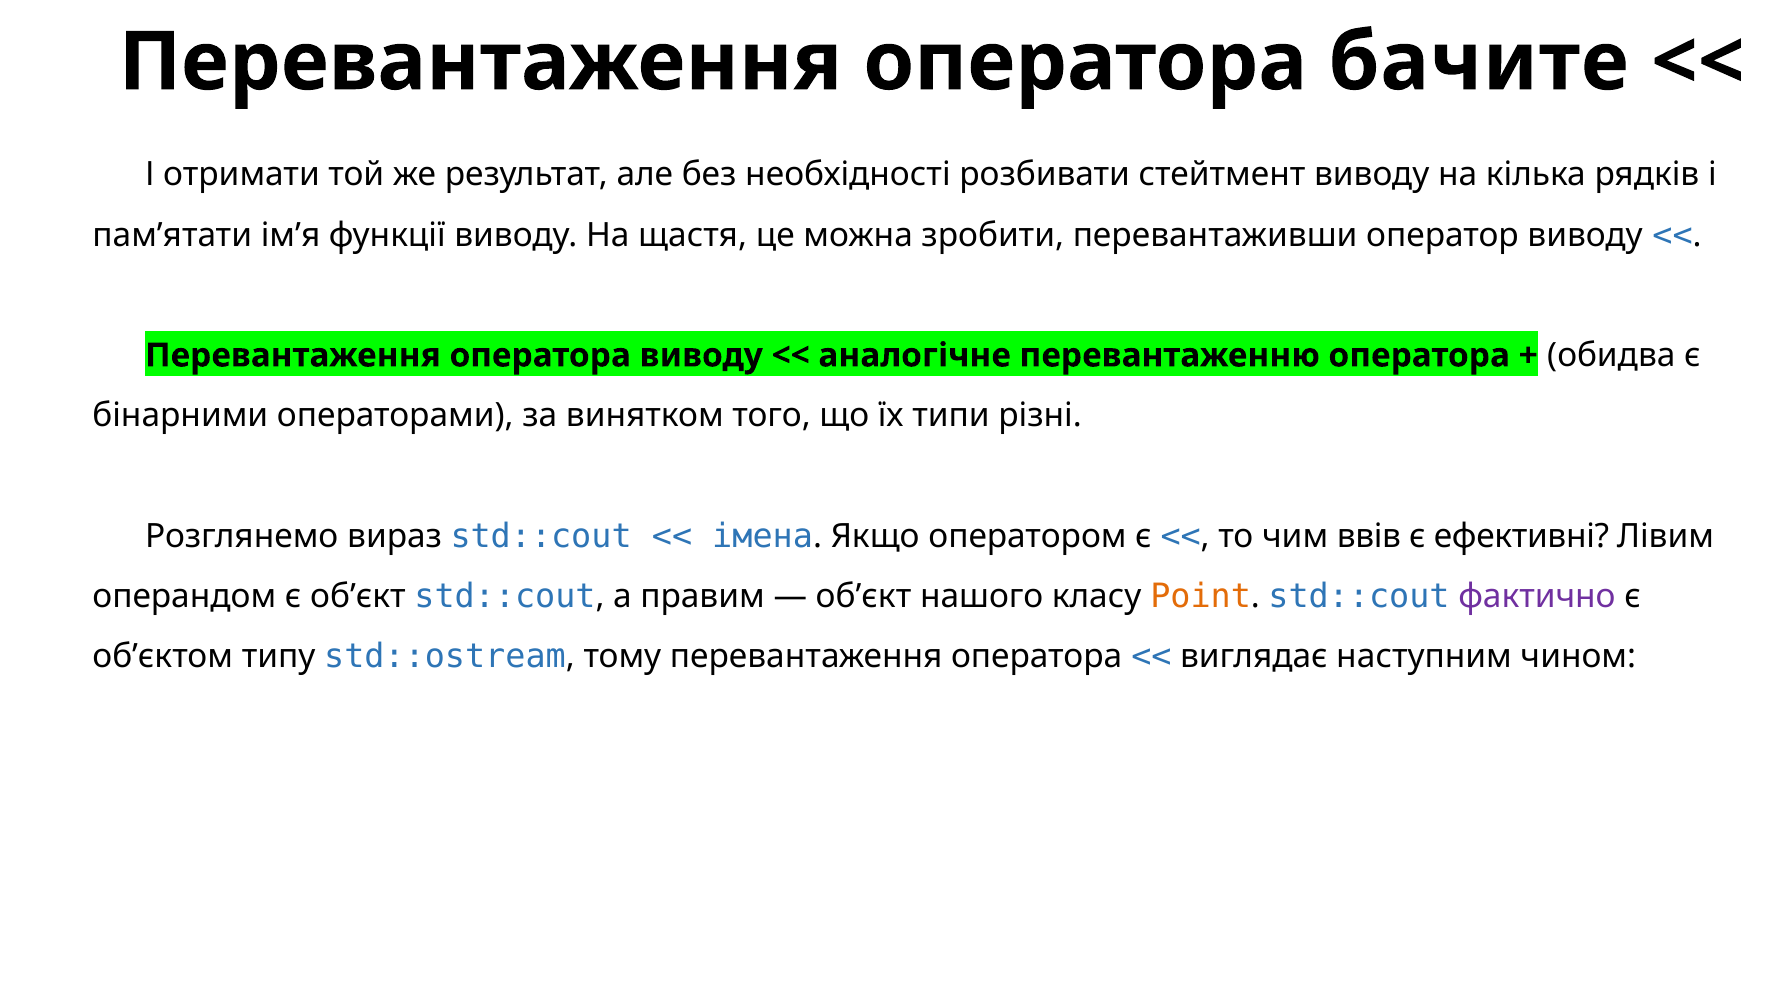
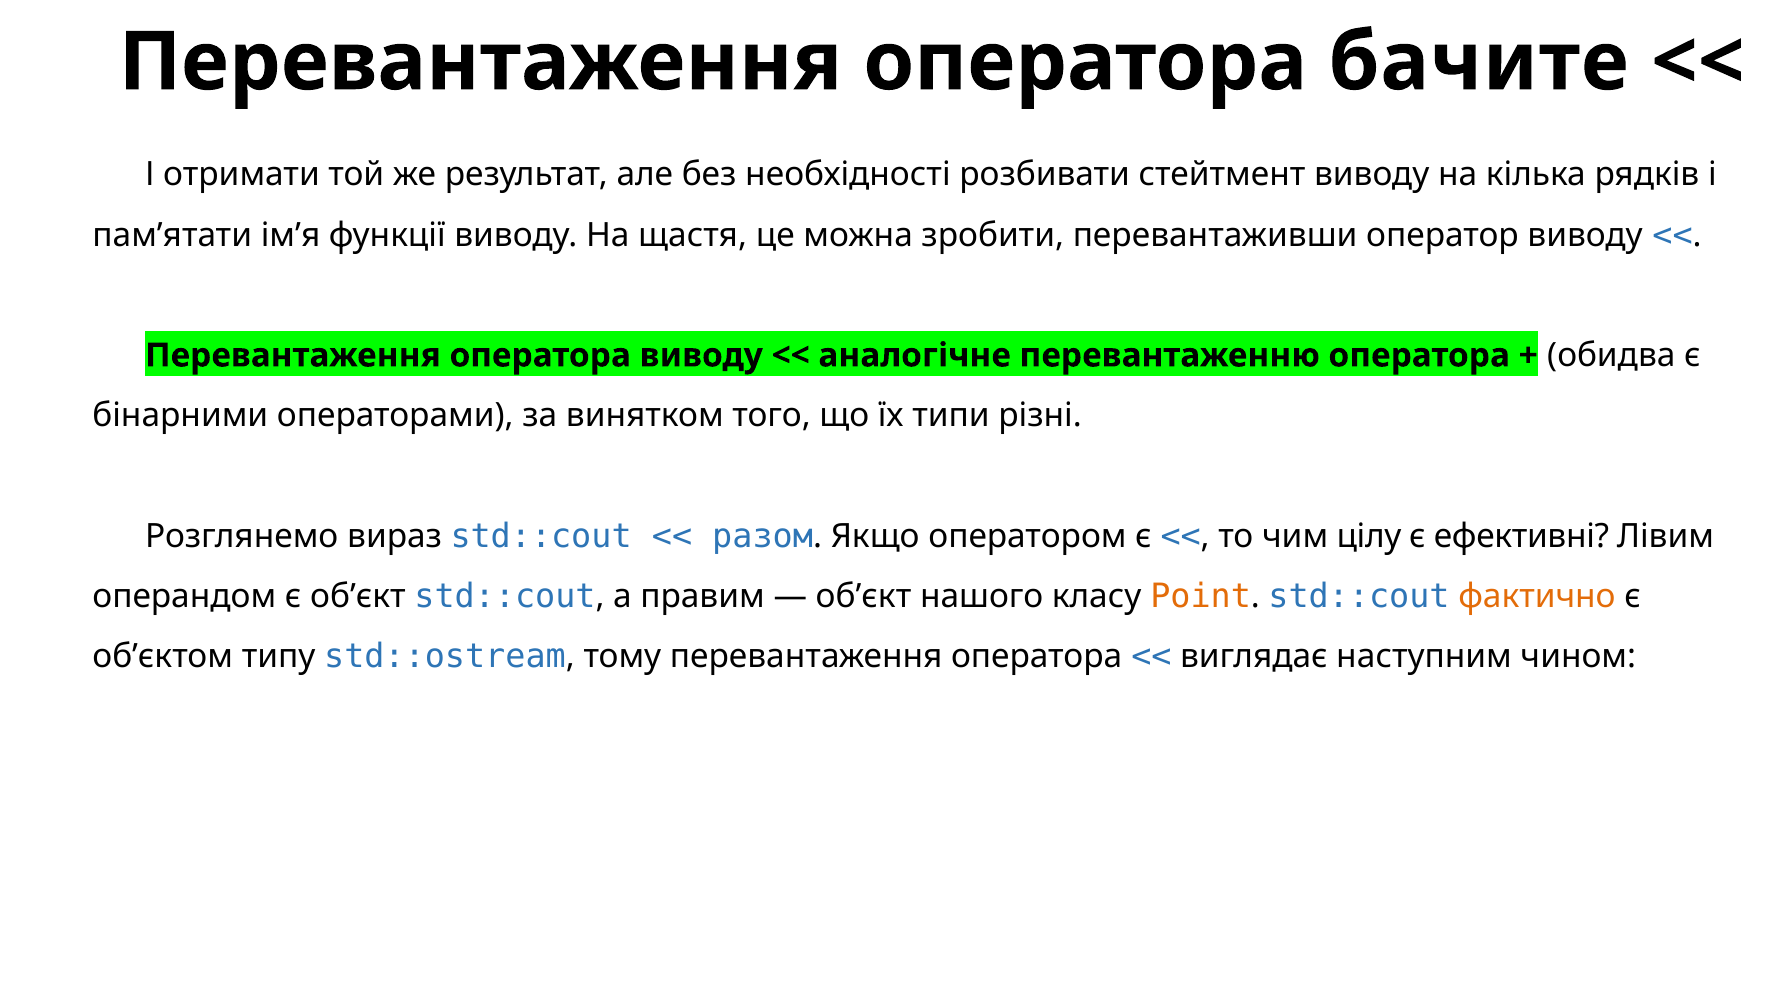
імена: імена -> разом (763, 536)
ввів: ввів -> цілу (1369, 536)
фактично colour: purple -> orange (1537, 596)
